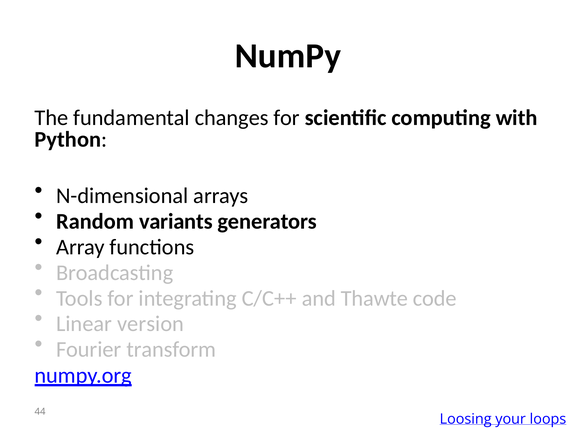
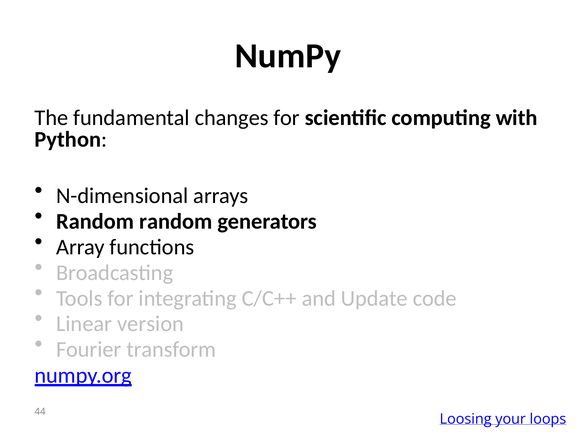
Random variants: variants -> random (176, 222)
Thawte: Thawte -> Update (374, 298)
